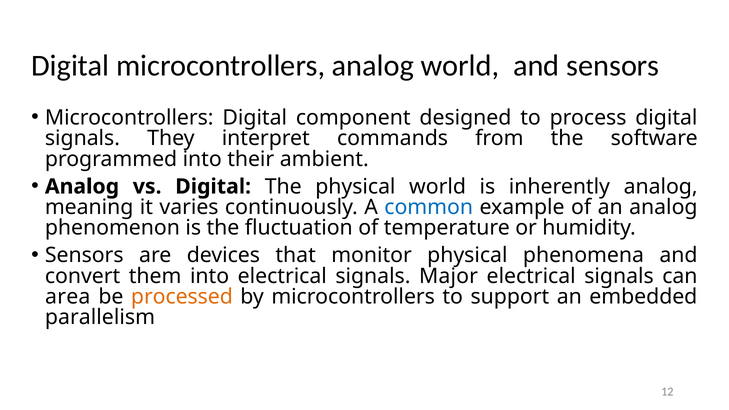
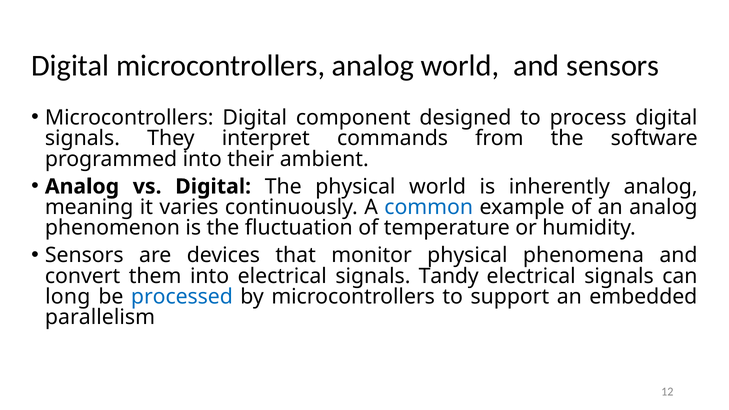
Major: Major -> Tandy (449, 276)
area: area -> long (68, 297)
processed colour: orange -> blue (182, 297)
